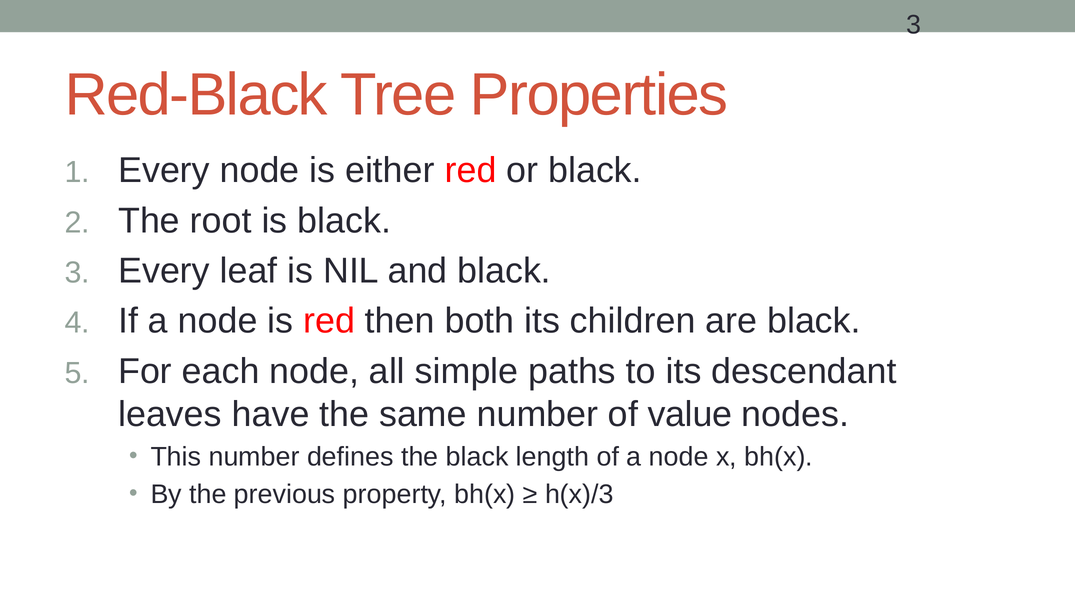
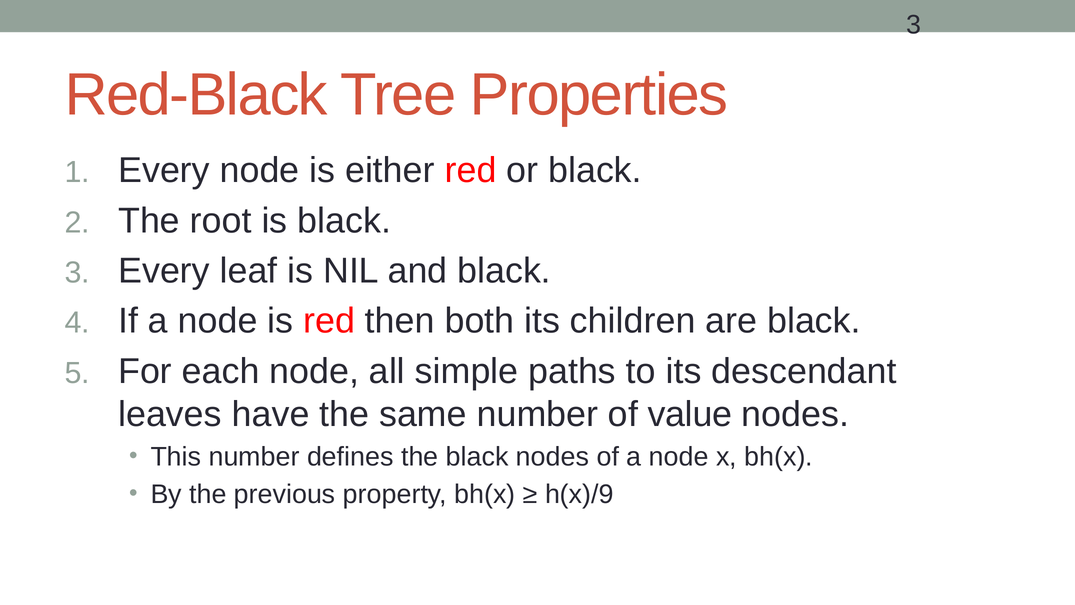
black length: length -> nodes (553, 456)
h(x)/3: h(x)/3 -> h(x)/9 (579, 494)
